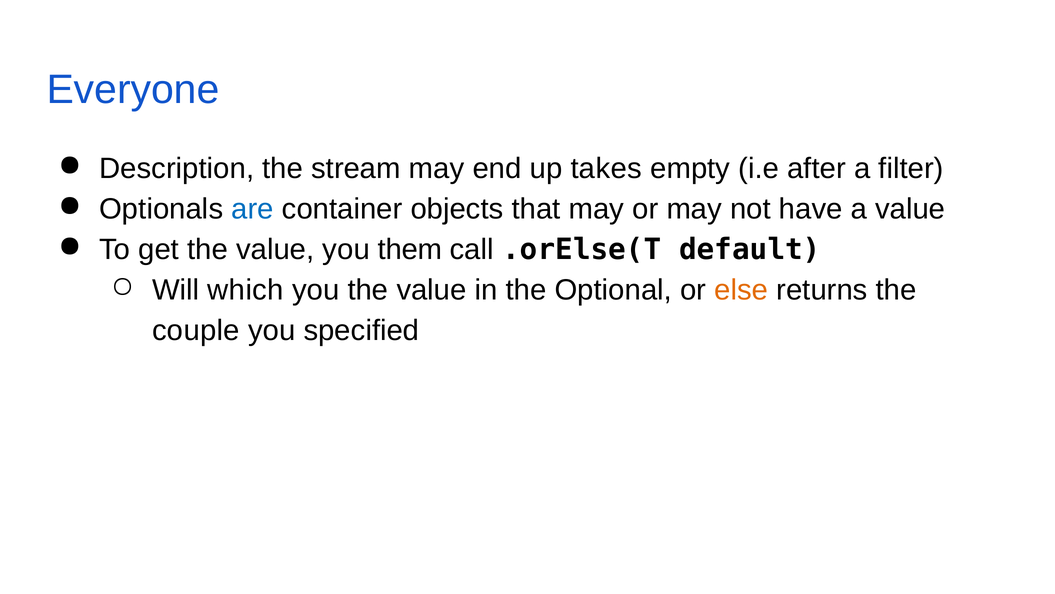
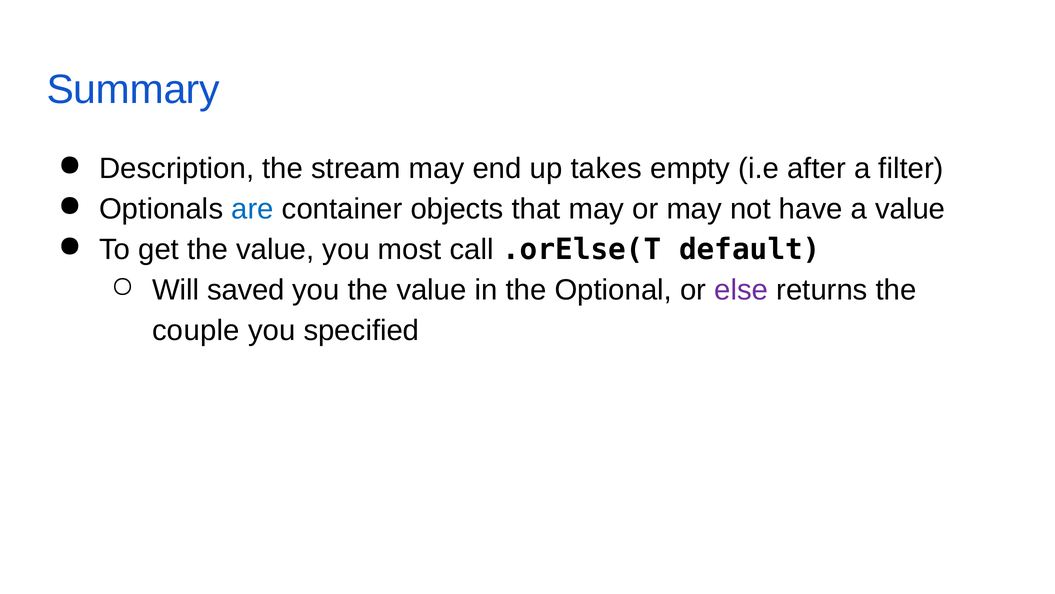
Everyone: Everyone -> Summary (133, 89)
them: them -> most (410, 249)
which: which -> saved (246, 290)
else colour: orange -> purple (741, 290)
